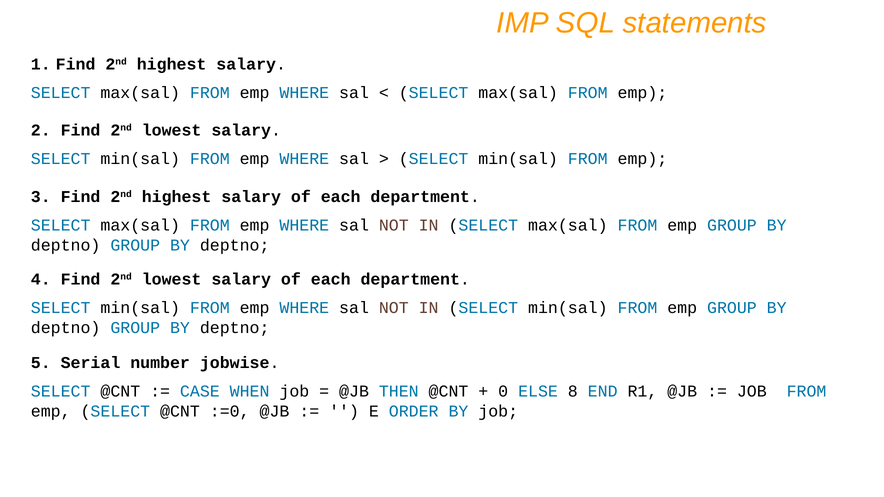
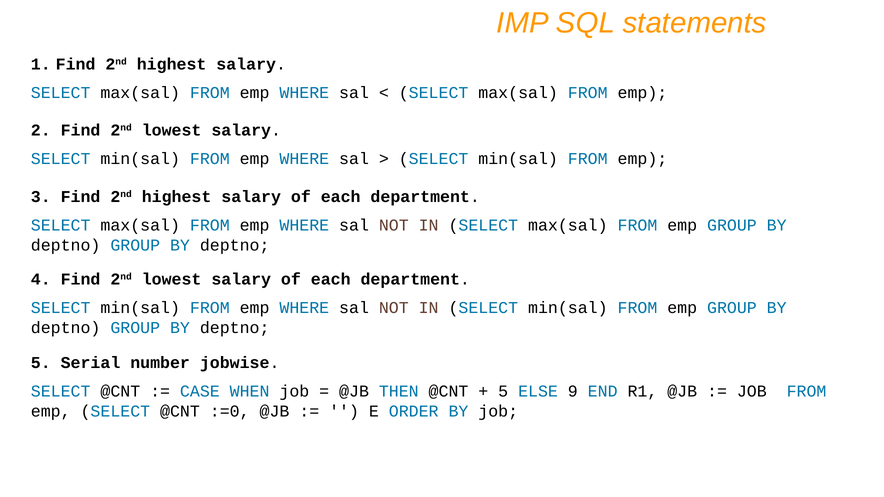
0: 0 -> 5 (503, 392)
8: 8 -> 9 (573, 392)
